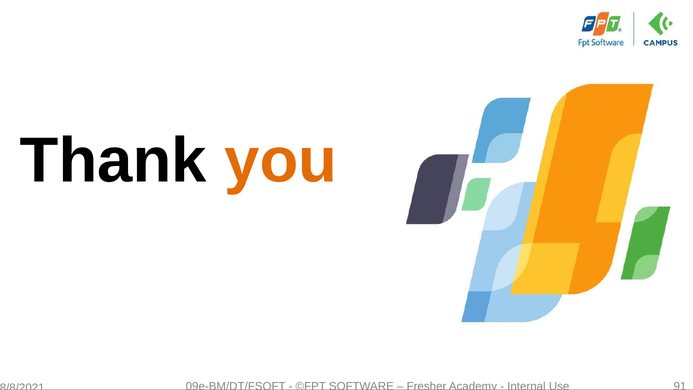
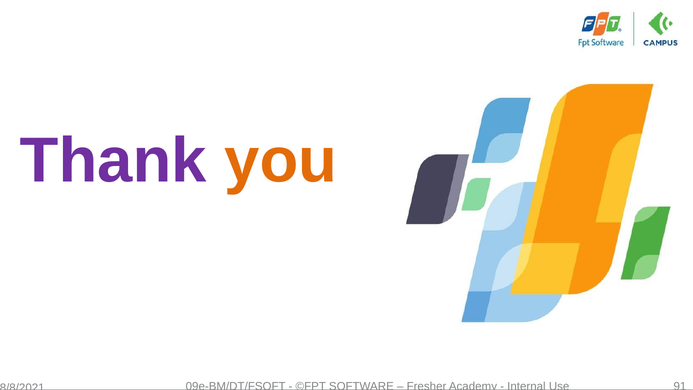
Thank colour: black -> purple (113, 161)
